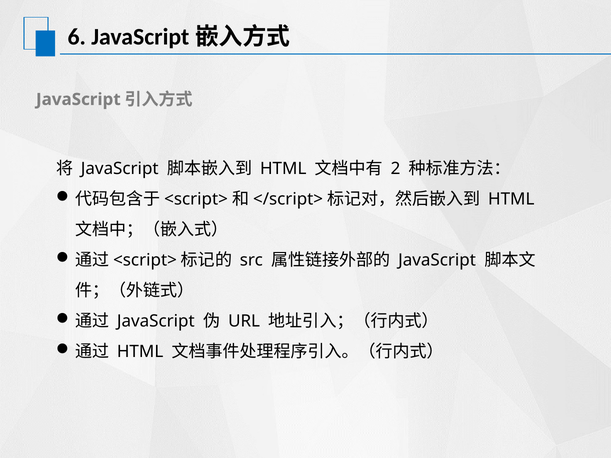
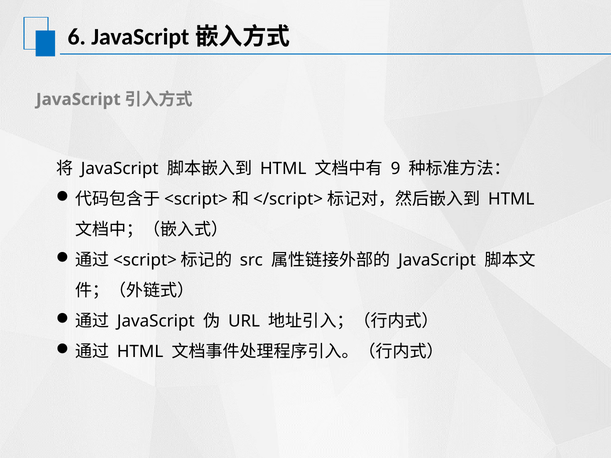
2: 2 -> 9 (396, 169)
